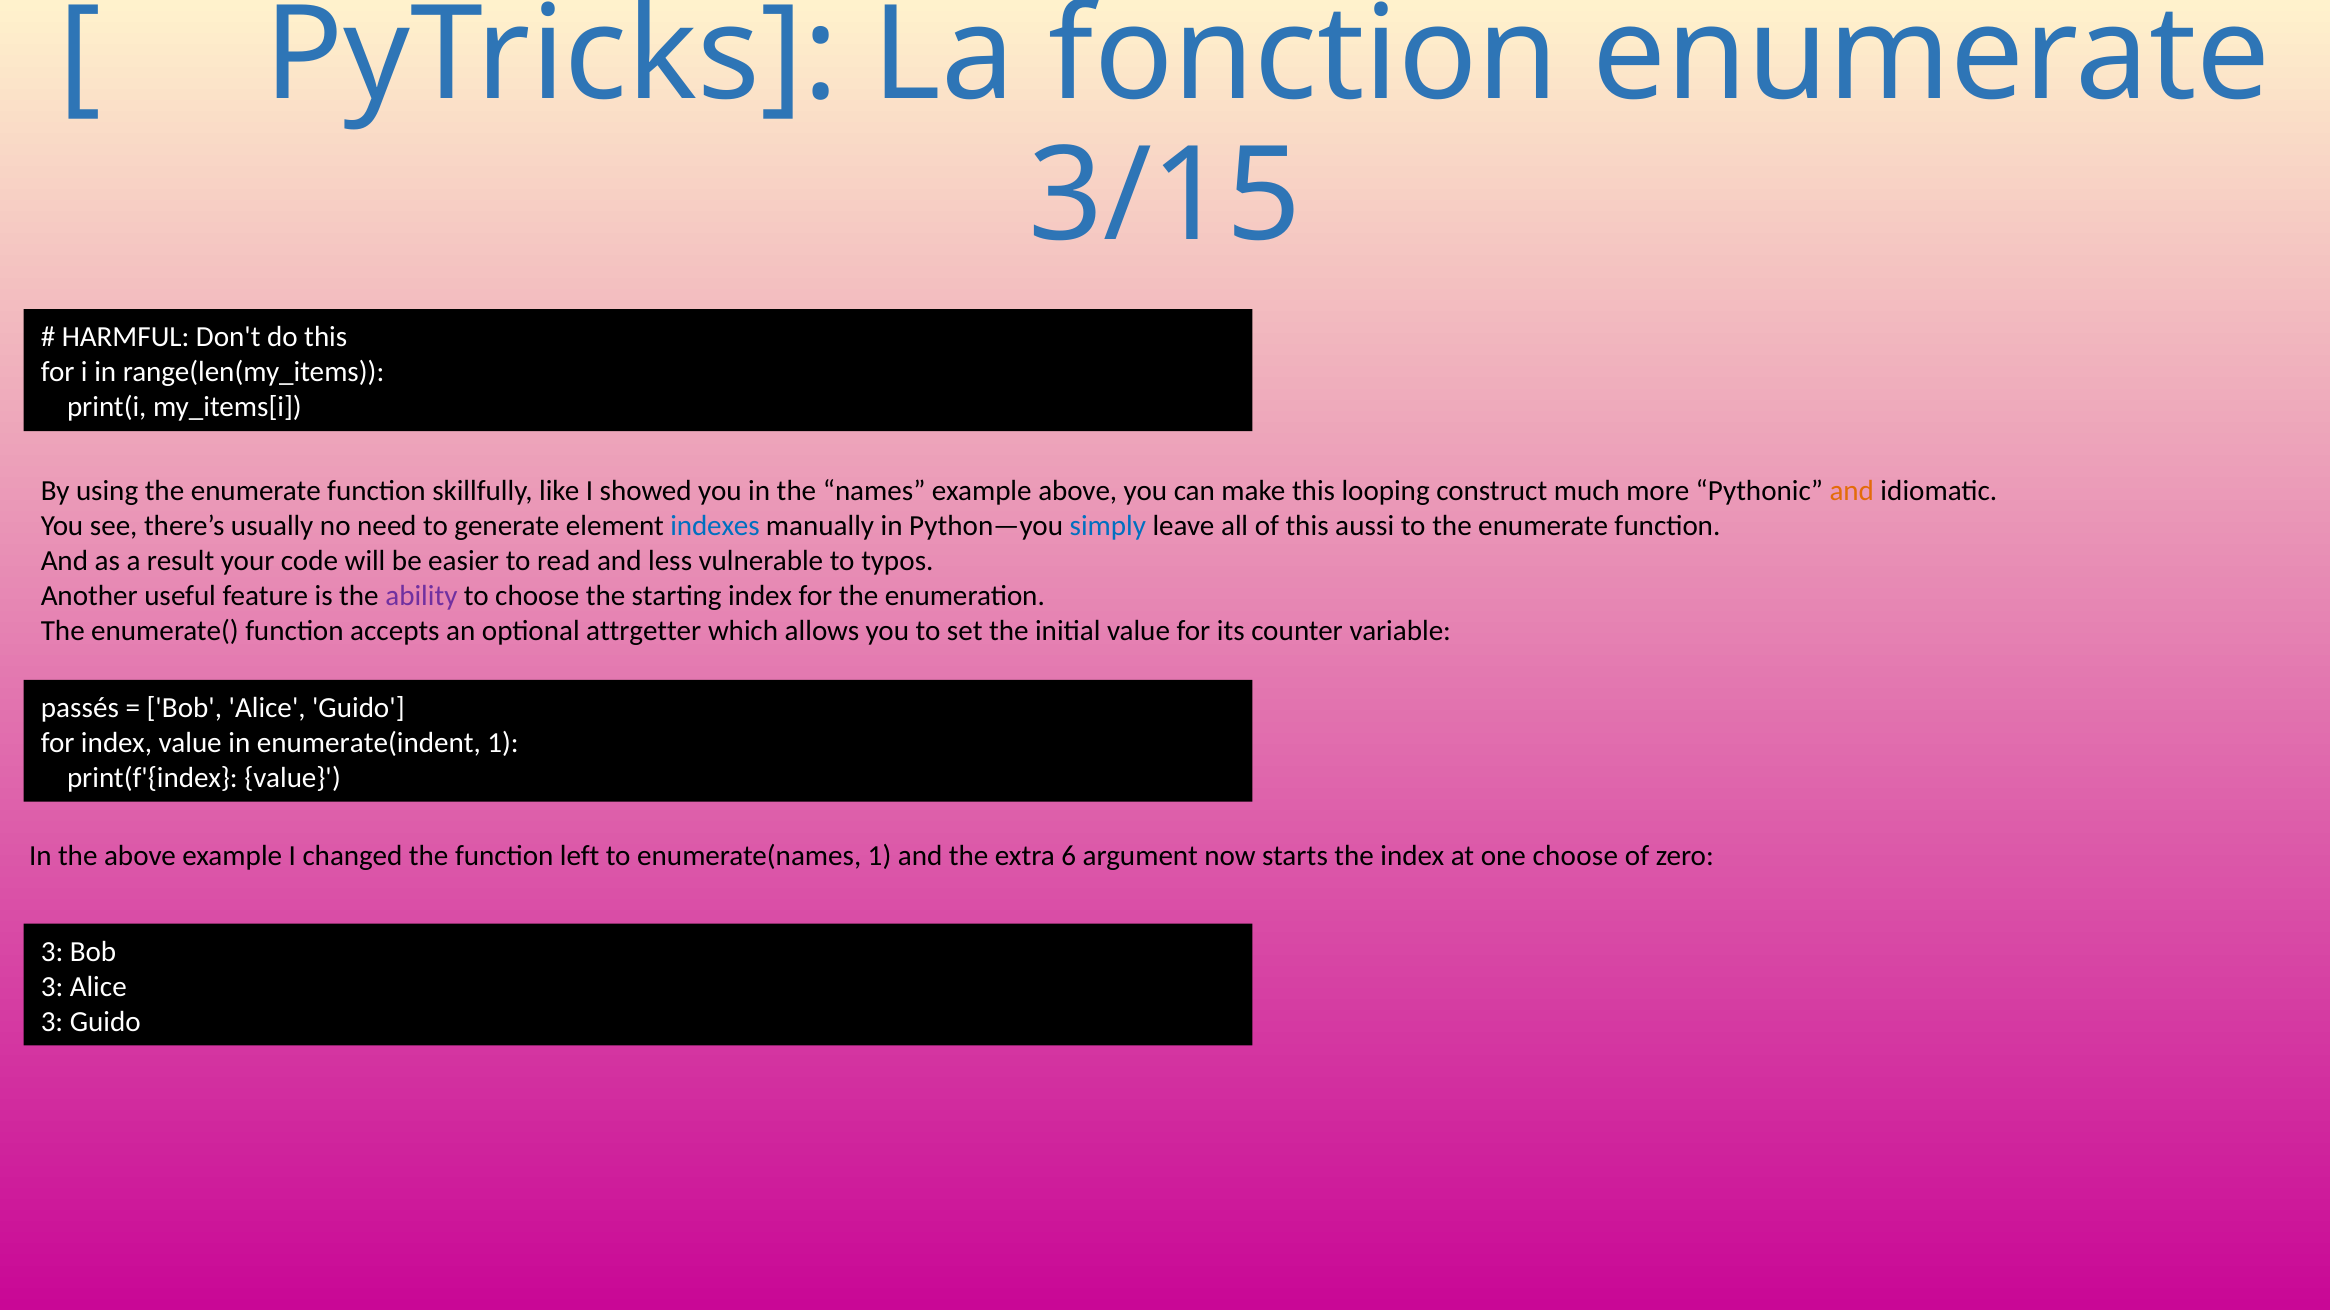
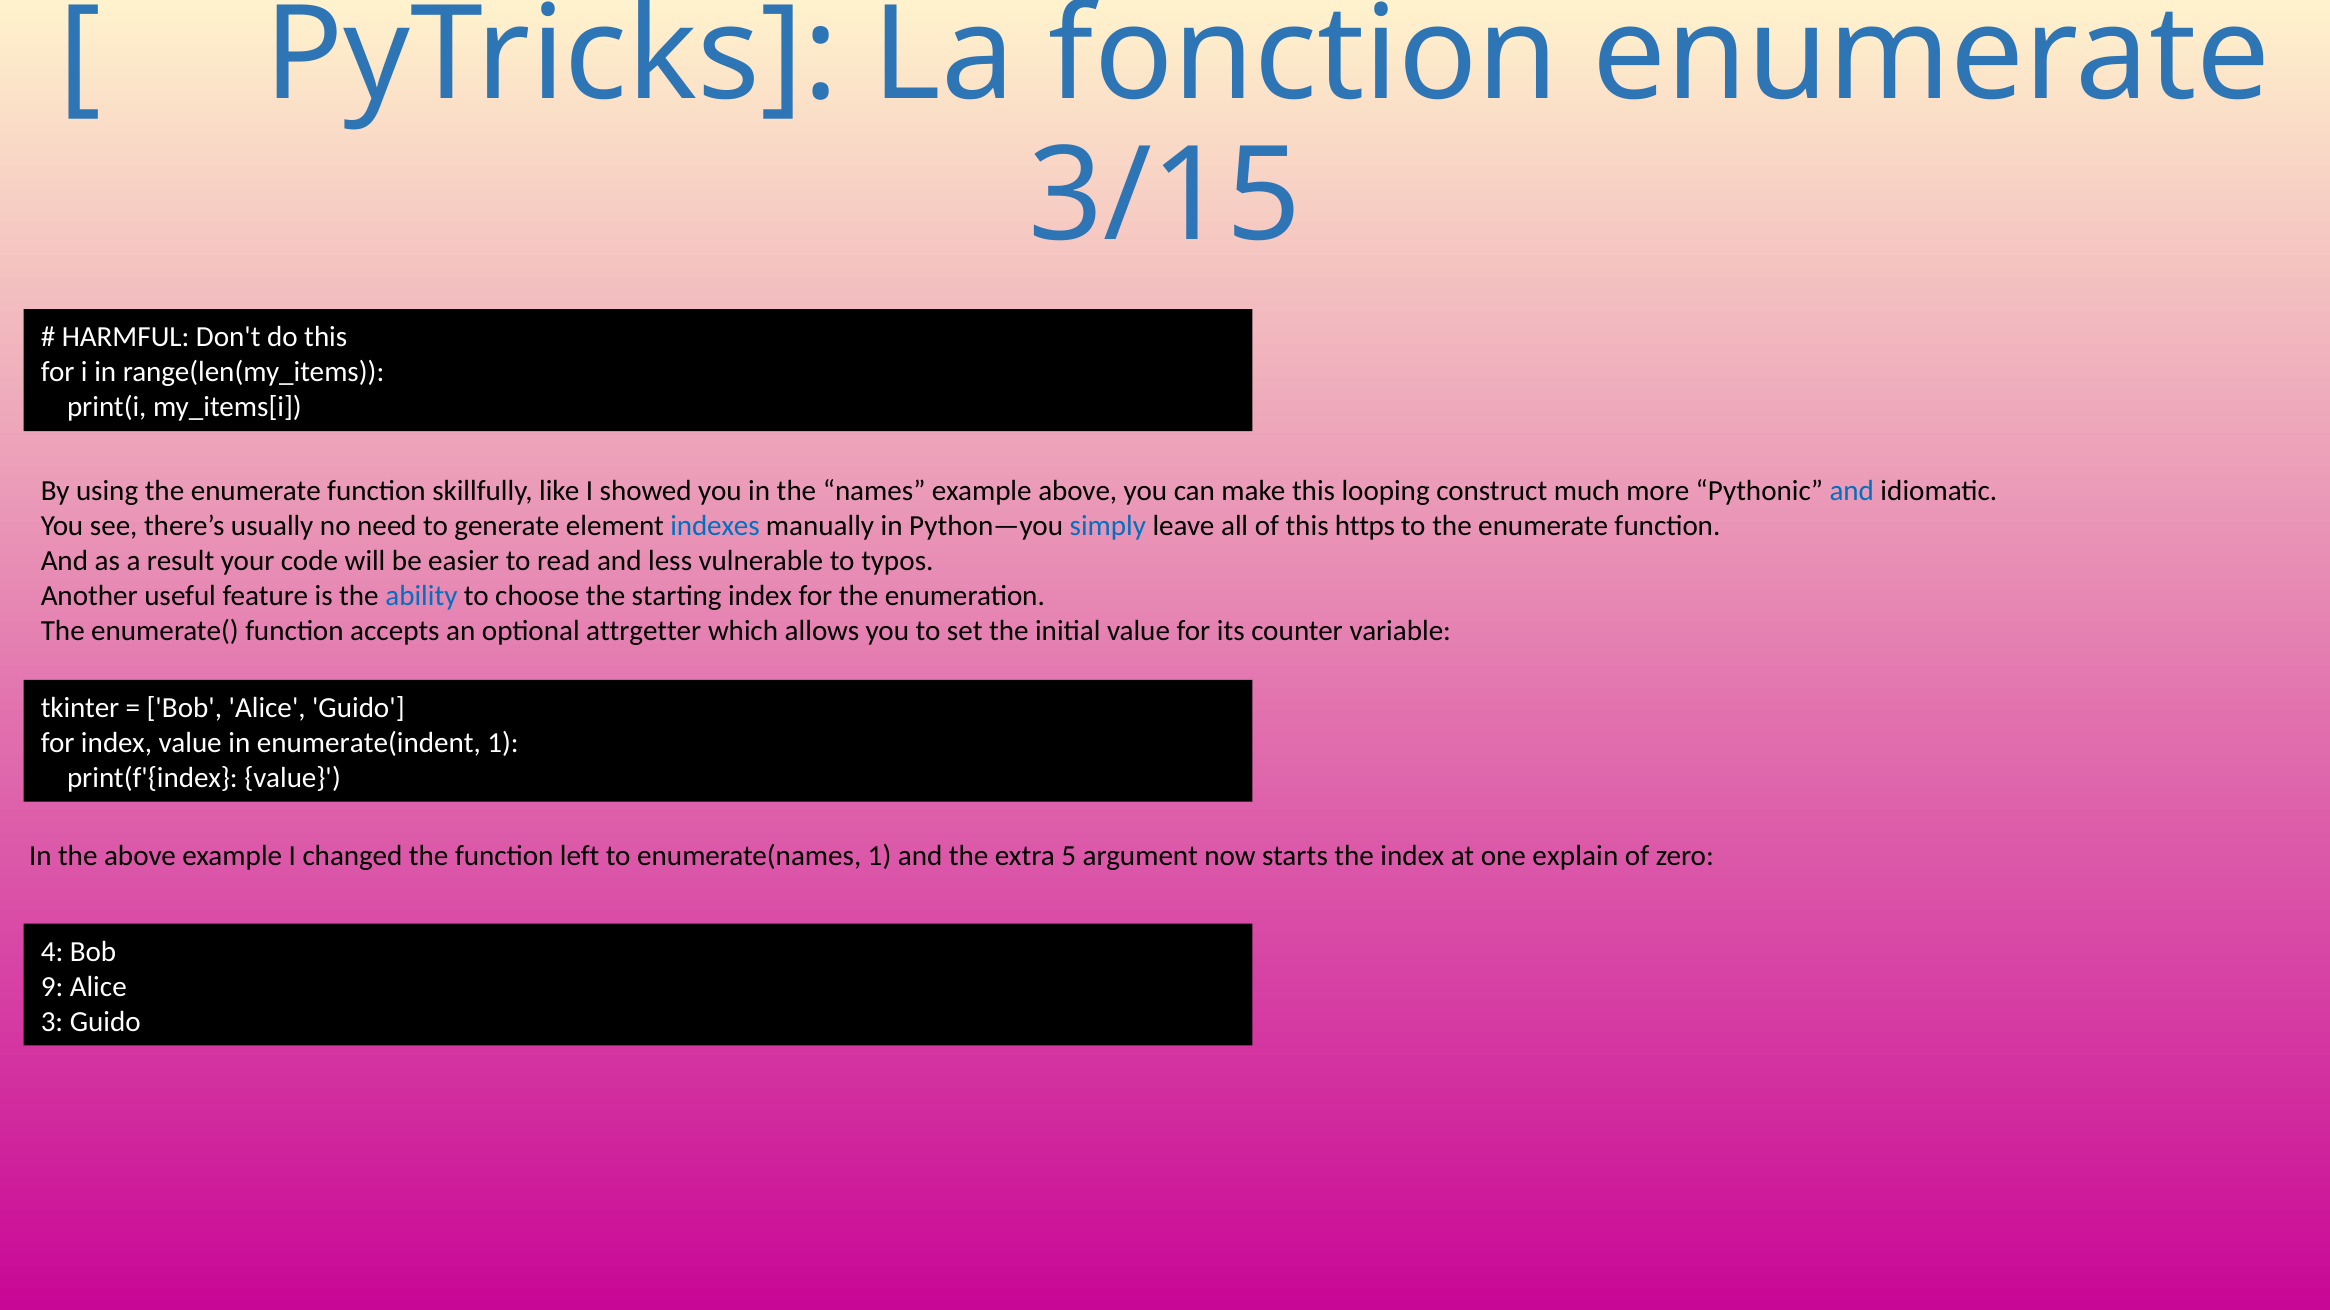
and colour: orange -> blue (1852, 492)
aussi: aussi -> https (1365, 526)
ability colour: purple -> blue (421, 596)
passés: passés -> tkinter (80, 708)
6: 6 -> 5 (1069, 856)
one choose: choose -> explain (1575, 856)
3: 3 -> 4 (52, 952)
3: 3 -> 9 (52, 987)
